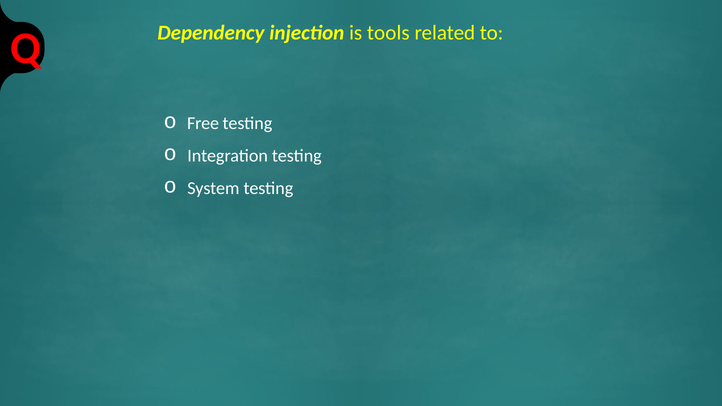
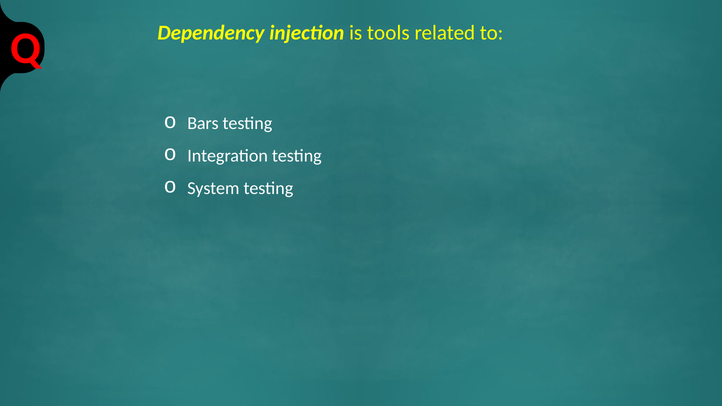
Free: Free -> Bars (203, 124)
